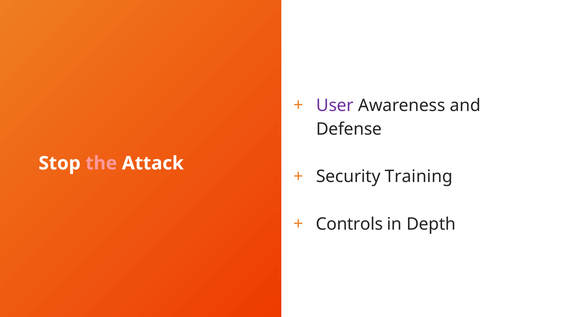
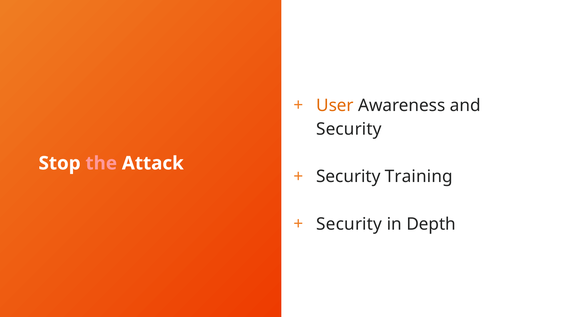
User colour: purple -> orange (335, 105)
Defense: Defense -> Security (349, 129)
Controls: Controls -> Security (349, 224)
